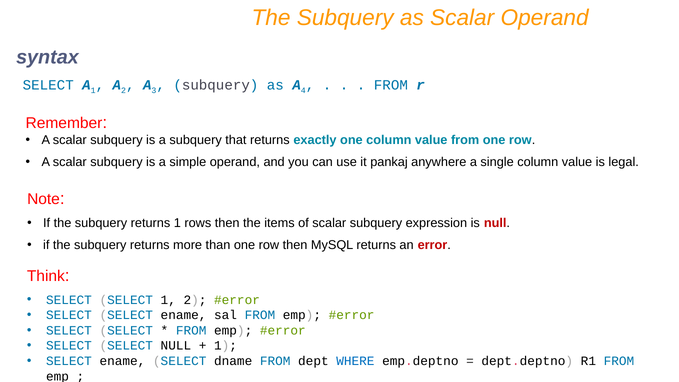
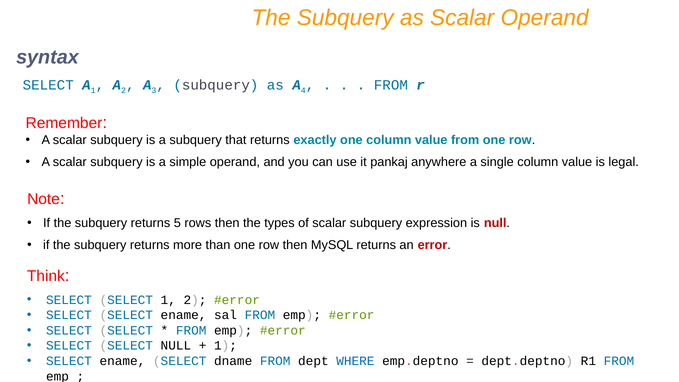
returns 1: 1 -> 5 (177, 223)
items: items -> types (279, 223)
